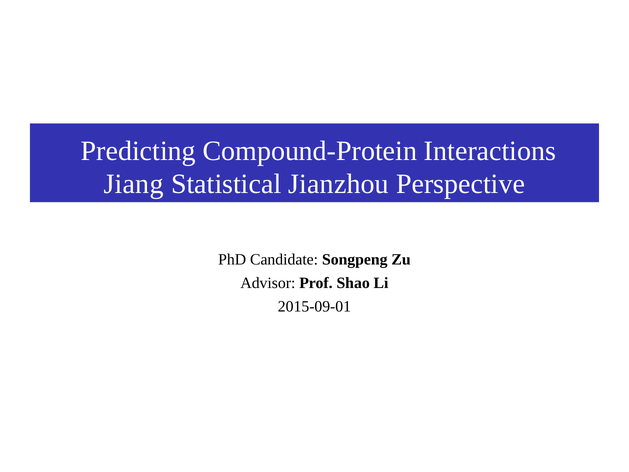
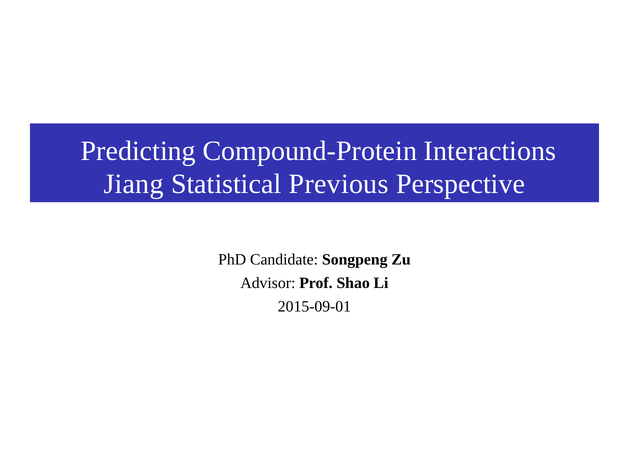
Jianzhou: Jianzhou -> Previous (339, 184)
